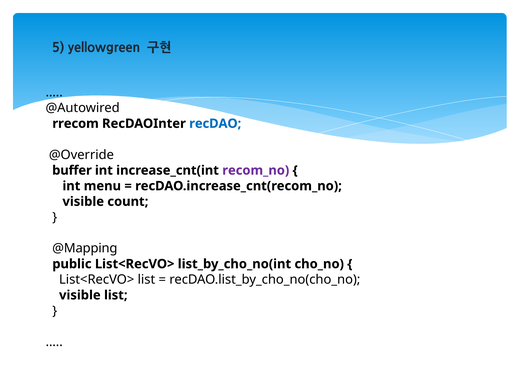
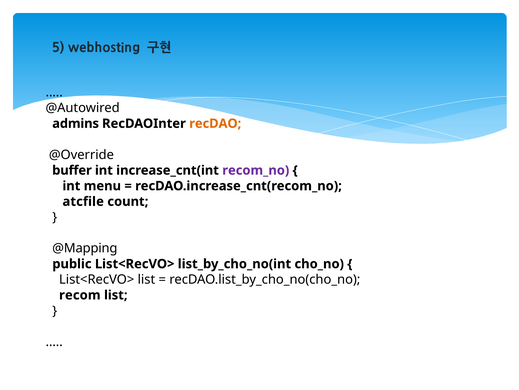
yellowgreen: yellowgreen -> webhosting (104, 48)
rrecom: rrecom -> admins (76, 123)
recDAO colour: blue -> orange (215, 123)
visible: visible -> atcfile (83, 201)
visible: visible -> recom (80, 295)
